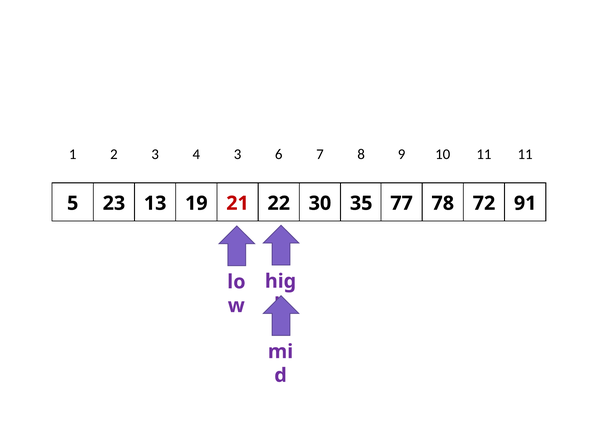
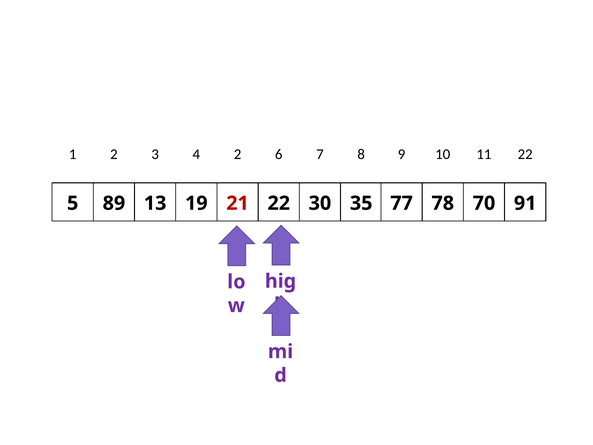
4 3: 3 -> 2 (238, 154)
11 11: 11 -> 22 (525, 154)
23: 23 -> 89 (114, 203)
72: 72 -> 70 (484, 203)
